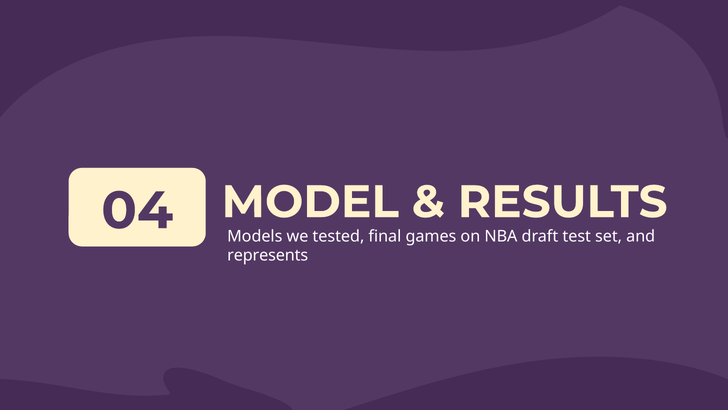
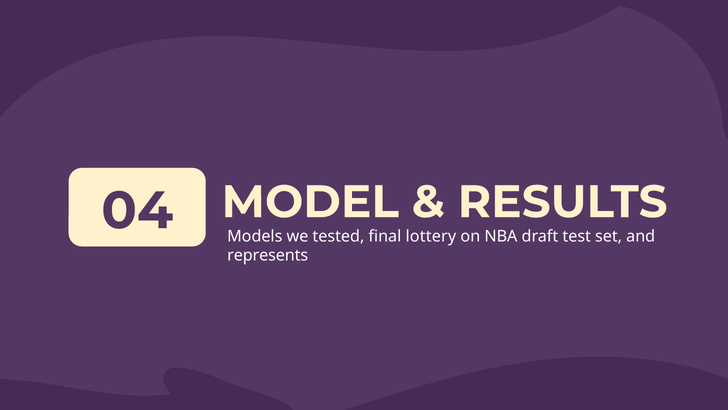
games: games -> lottery (431, 236)
